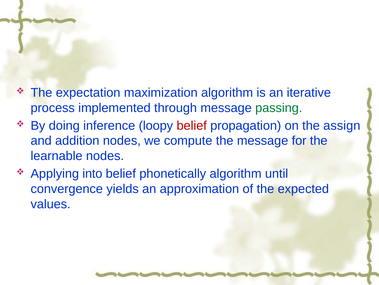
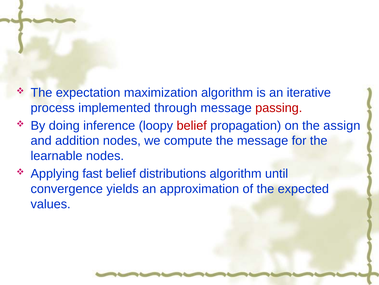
passing colour: green -> red (279, 108)
into: into -> fast (92, 173)
phonetically: phonetically -> distributions (173, 173)
